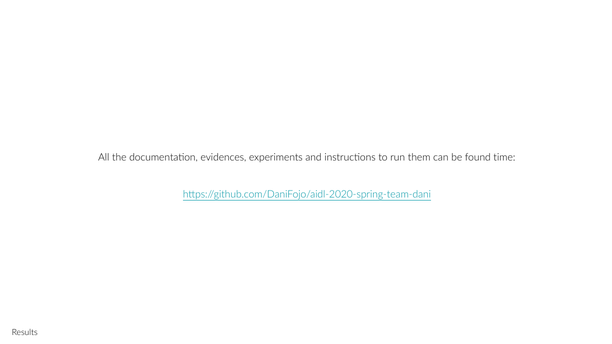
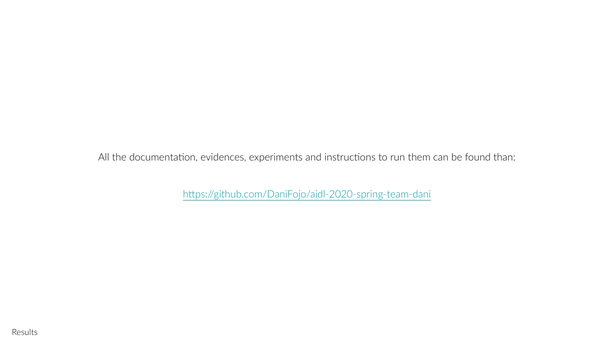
time: time -> than (504, 158)
